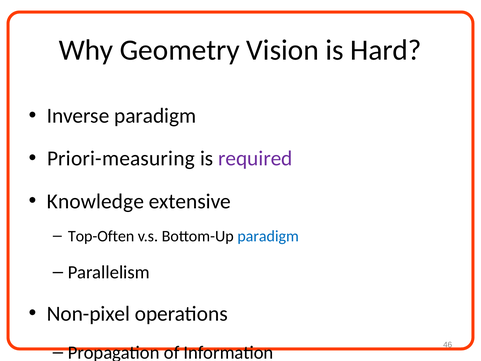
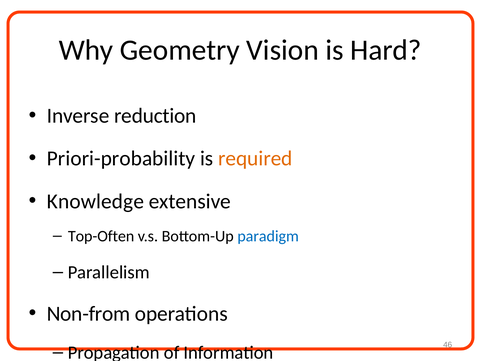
Inverse paradigm: paradigm -> reduction (155, 116)
Priori-measuring: Priori-measuring -> Priori-probability (121, 158)
required colour: purple -> orange (255, 158)
Non-pixel: Non-pixel -> Non-from (89, 313)
